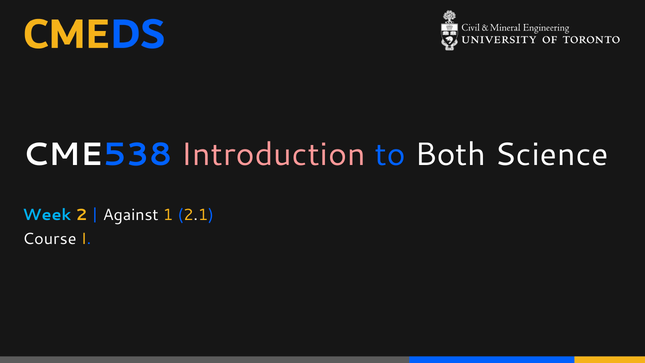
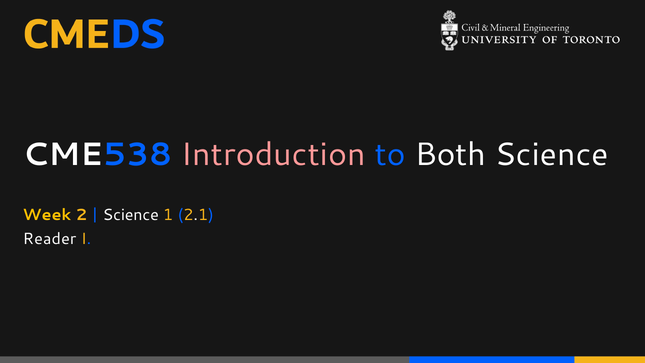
Week colour: light blue -> yellow (47, 215)
Against: Against -> Science (131, 215)
Course: Course -> Reader (50, 239)
